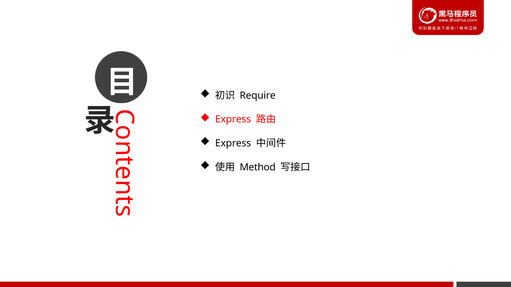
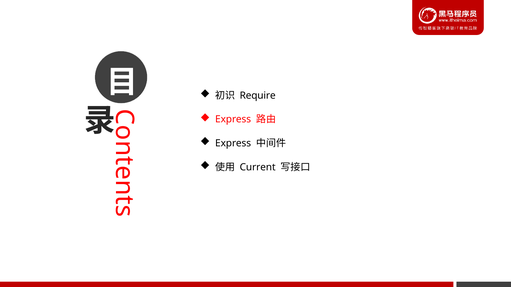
Method: Method -> Current (258, 167)
